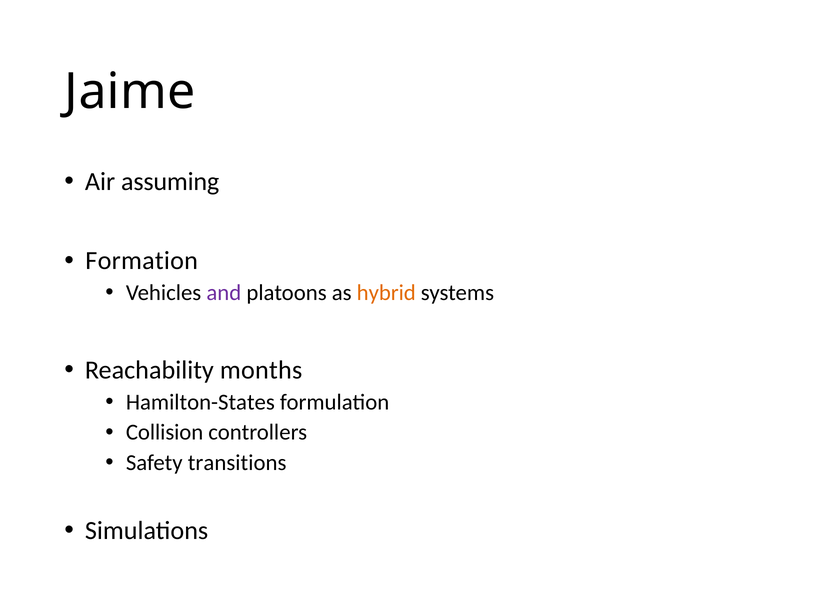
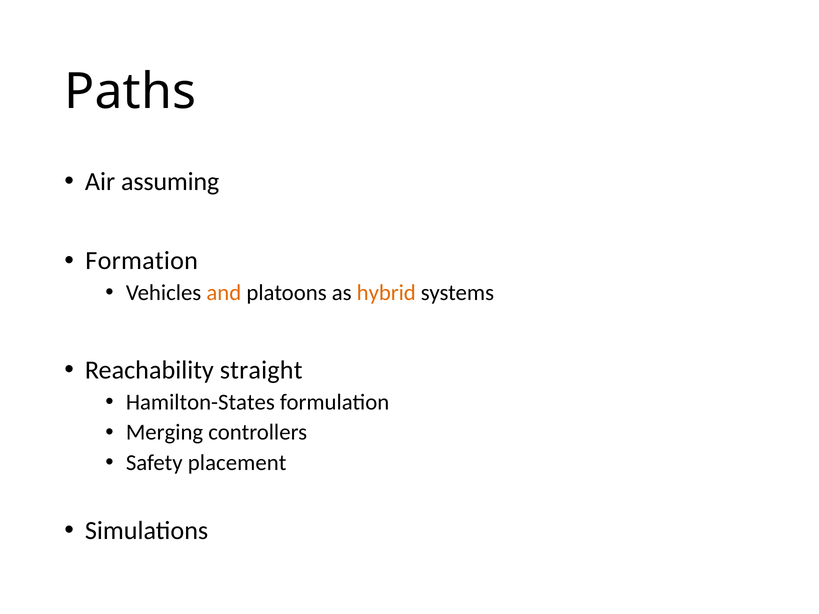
Jaime: Jaime -> Paths (130, 92)
and colour: purple -> orange (224, 293)
months: months -> straight (261, 370)
Collision: Collision -> Merging (165, 433)
transitions: transitions -> placement (237, 463)
